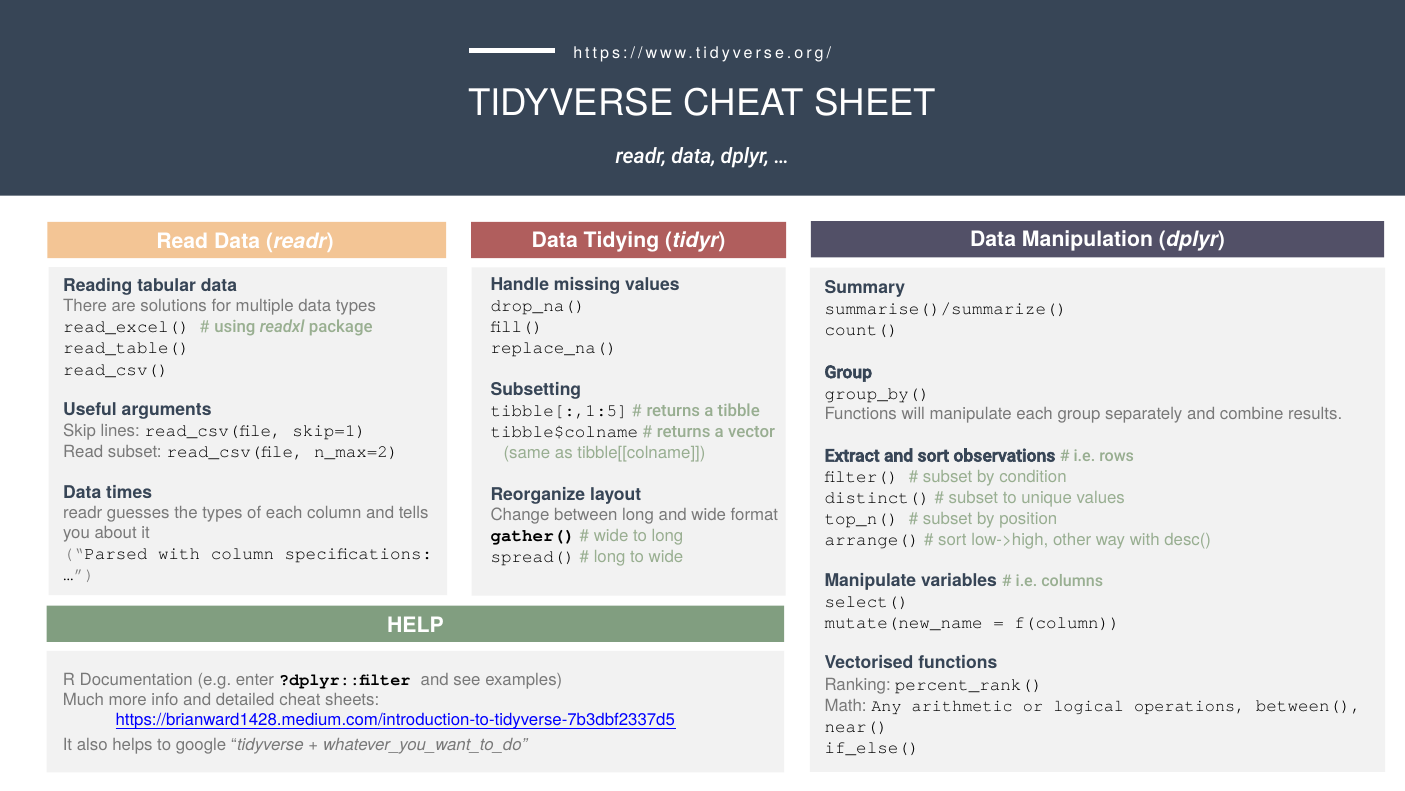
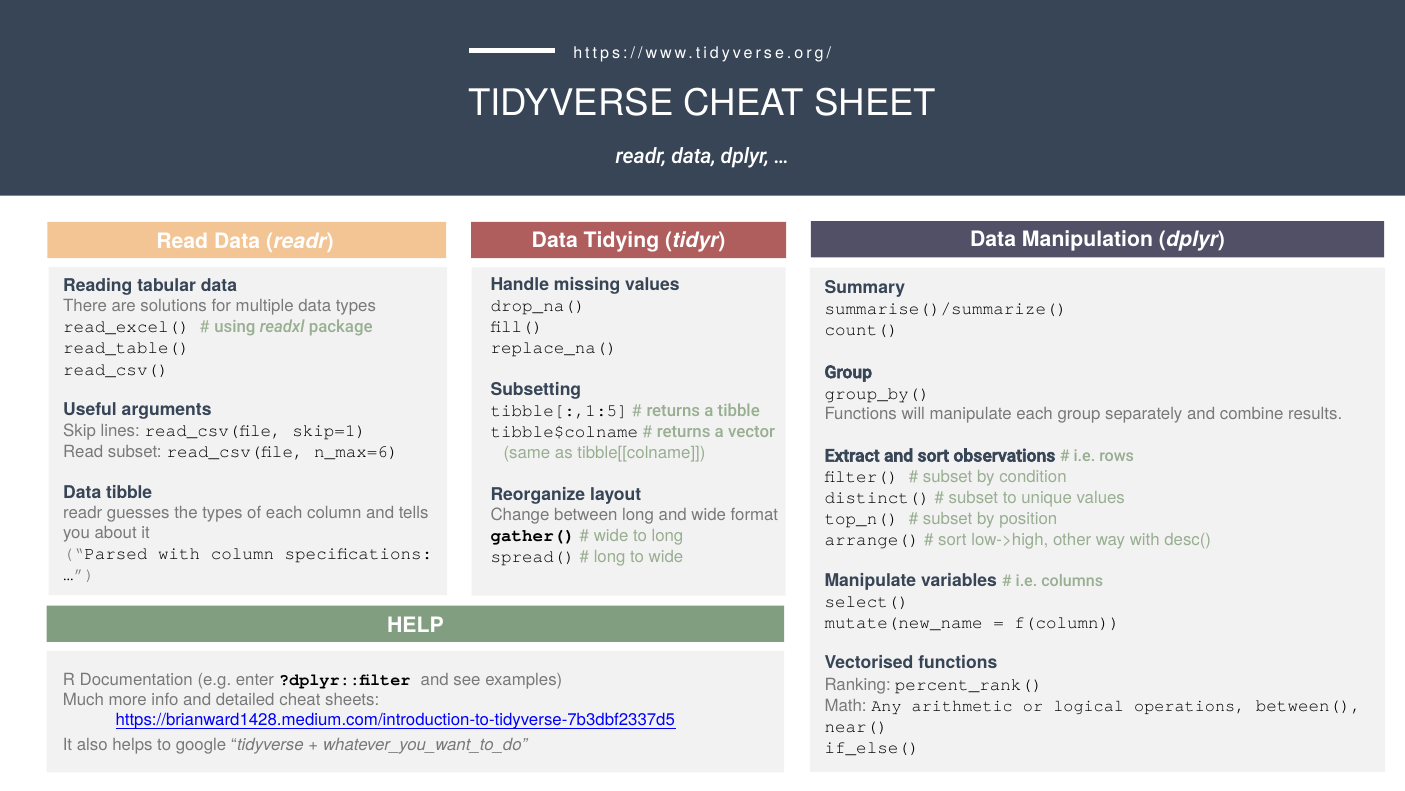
n_max=2: n_max=2 -> n_max=6 (356, 452)
Data times: times -> tibble (129, 492)
